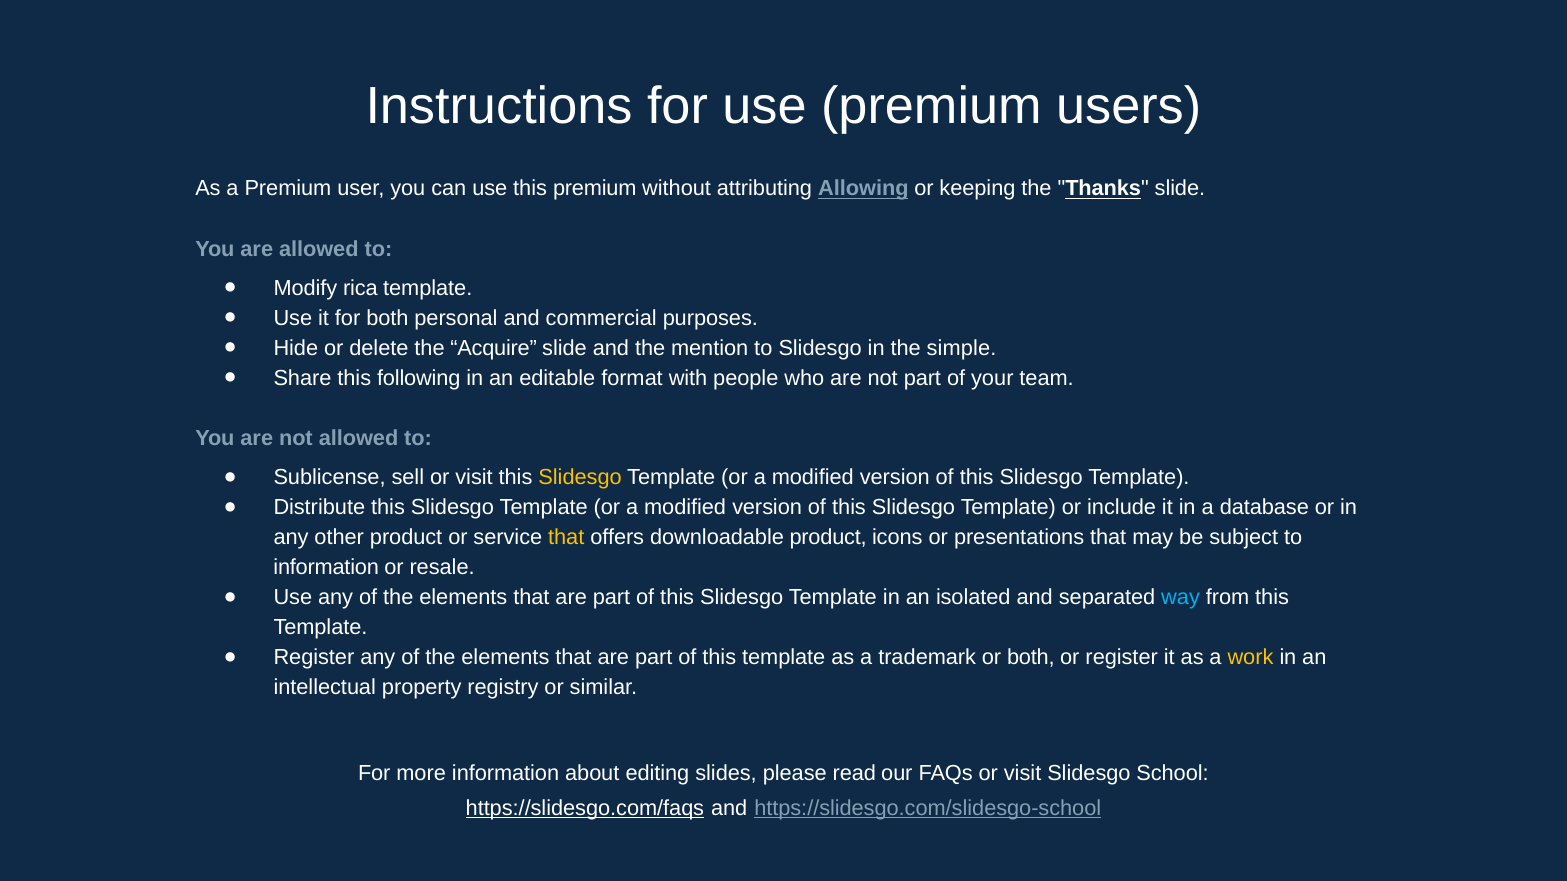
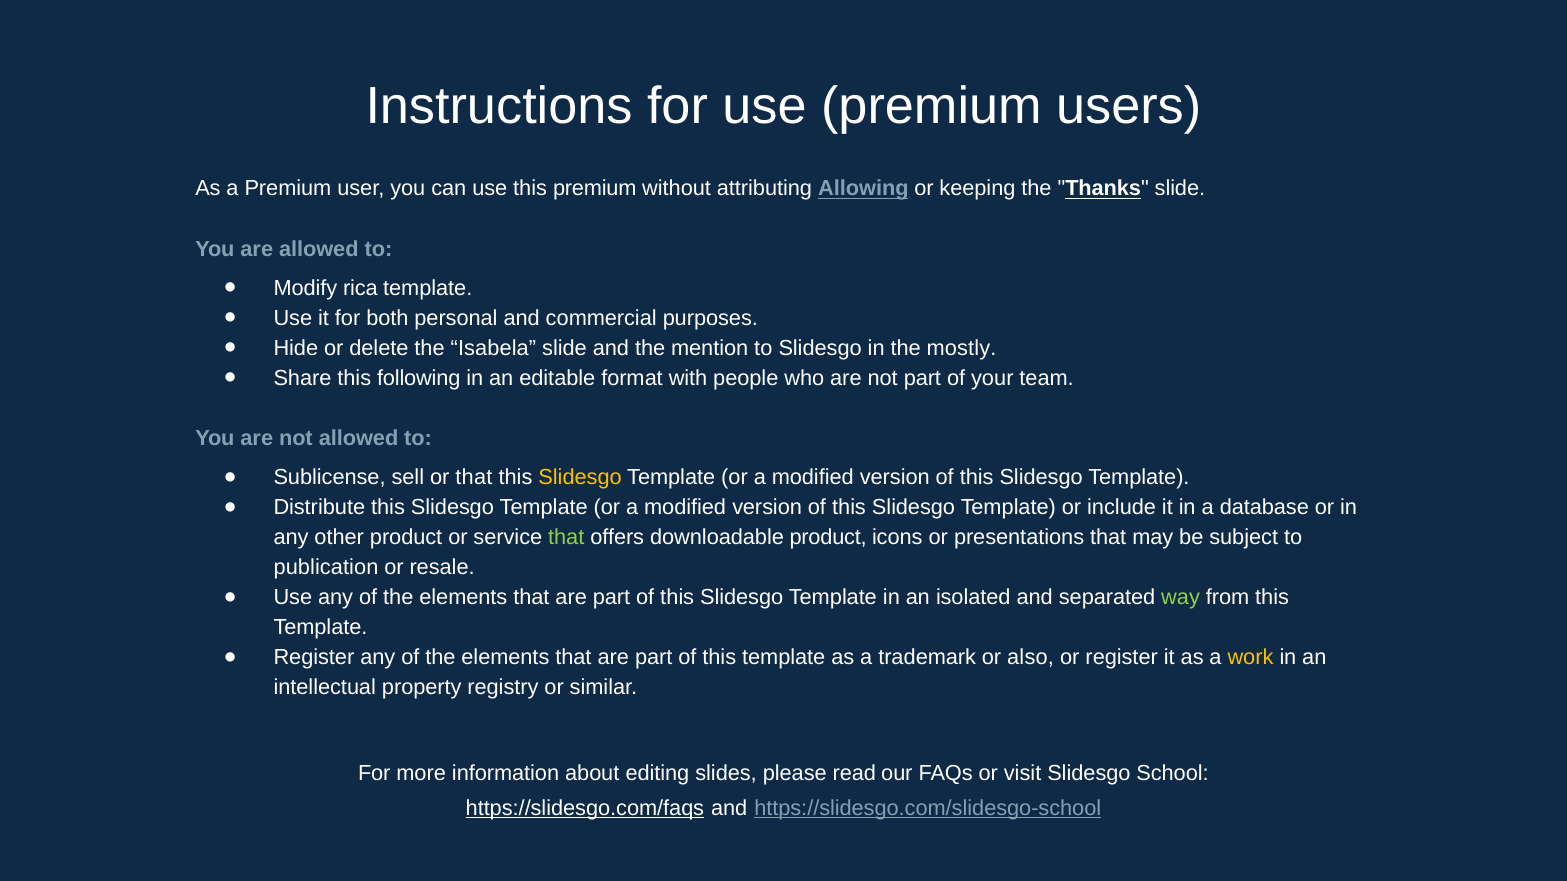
Acquire: Acquire -> Isabela (493, 348)
simple: simple -> mostly (962, 348)
sell or visit: visit -> that (474, 477)
that colour: yellow -> light green (566, 538)
information: information -> publication (326, 568)
way colour: light blue -> light green (1181, 598)
or both: both -> also (1031, 658)
